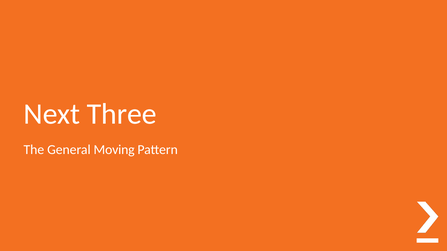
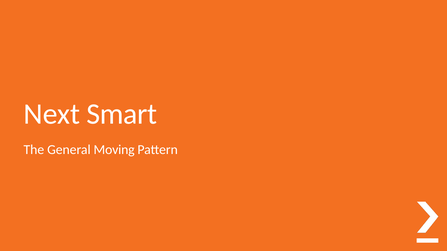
Three: Three -> Smart (122, 114)
